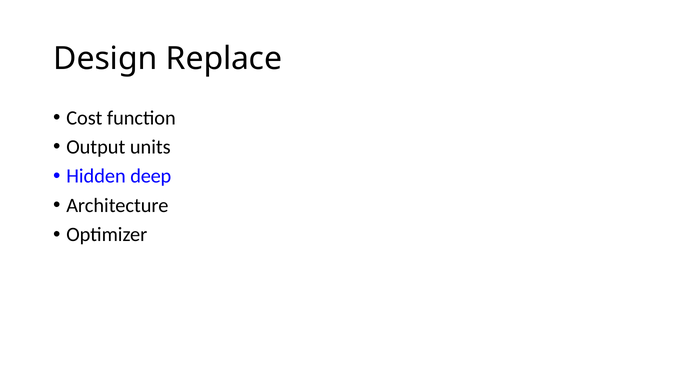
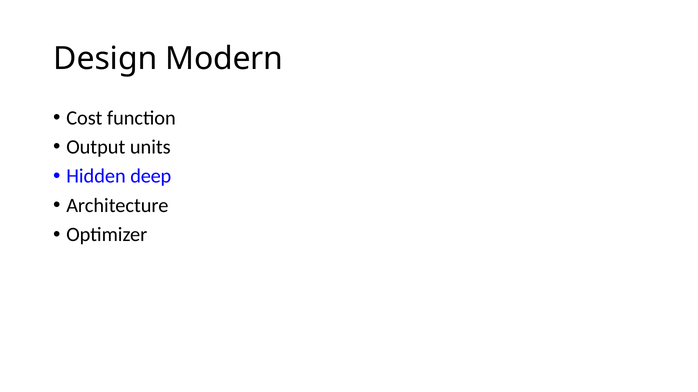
Replace: Replace -> Modern (224, 59)
